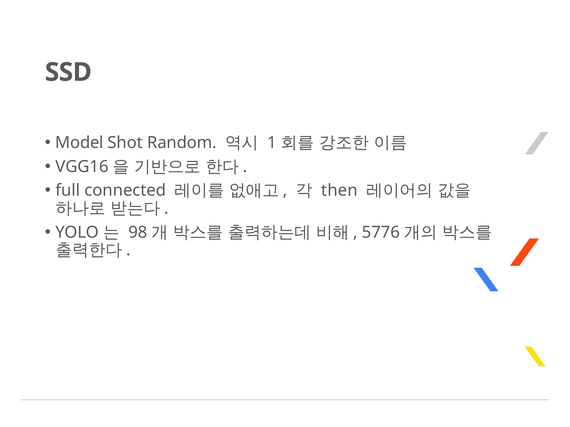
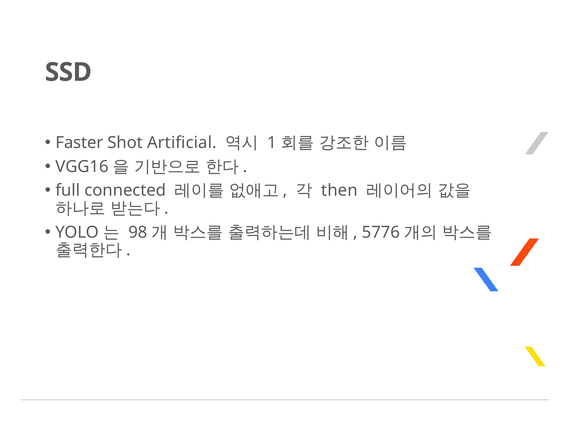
Model: Model -> Faster (79, 143)
Random: Random -> Artificial (182, 143)
